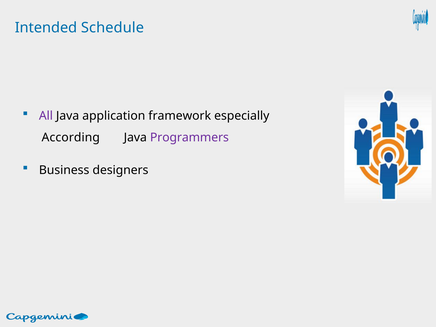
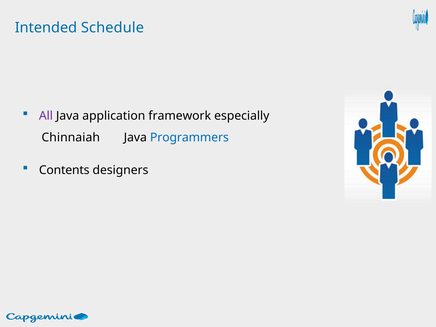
According: According -> Chinnaiah (71, 138)
Programmers colour: purple -> blue (189, 138)
Business: Business -> Contents (64, 170)
